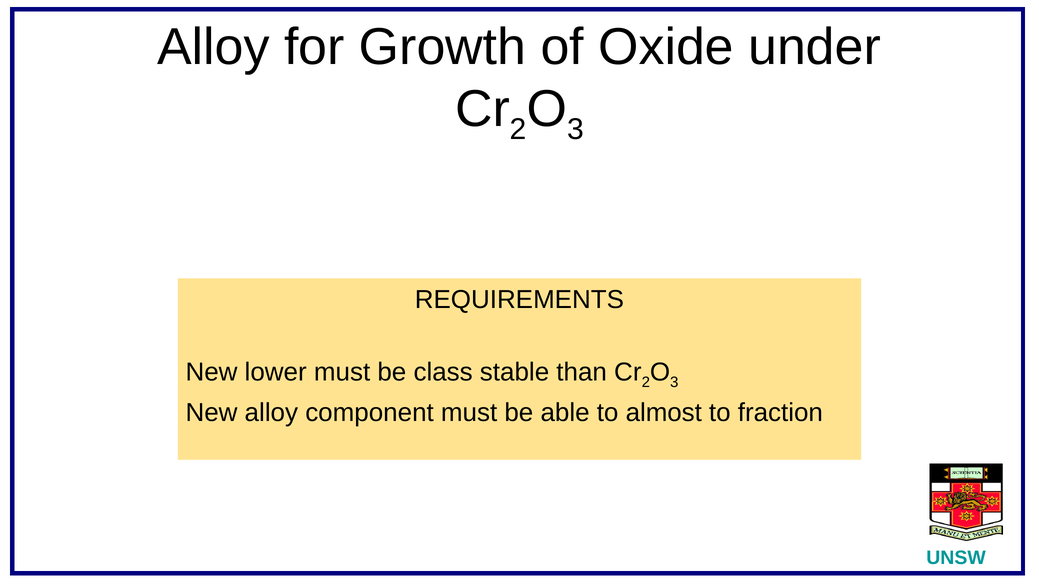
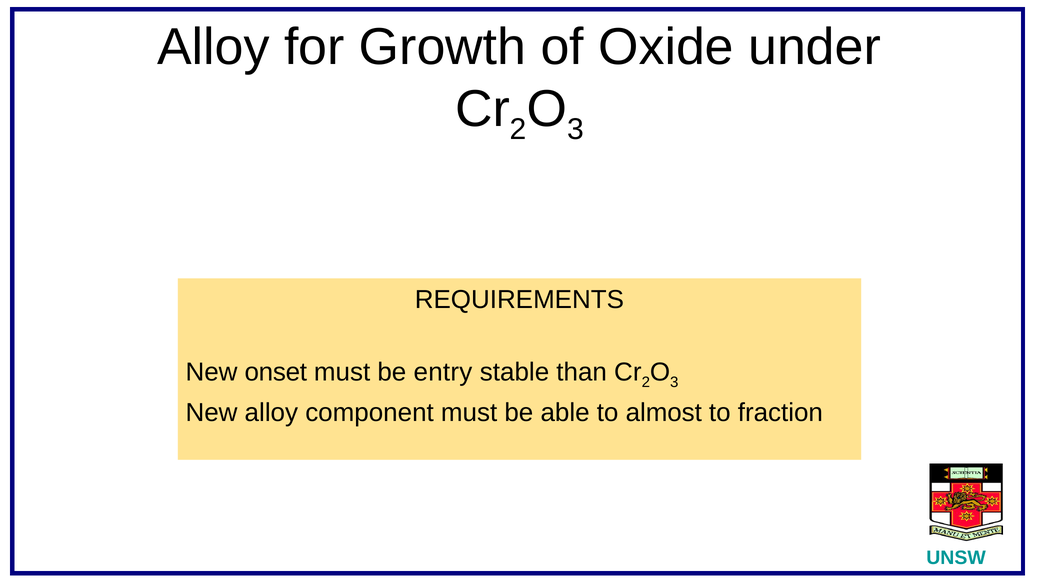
lower: lower -> onset (276, 373)
class: class -> entry (443, 373)
